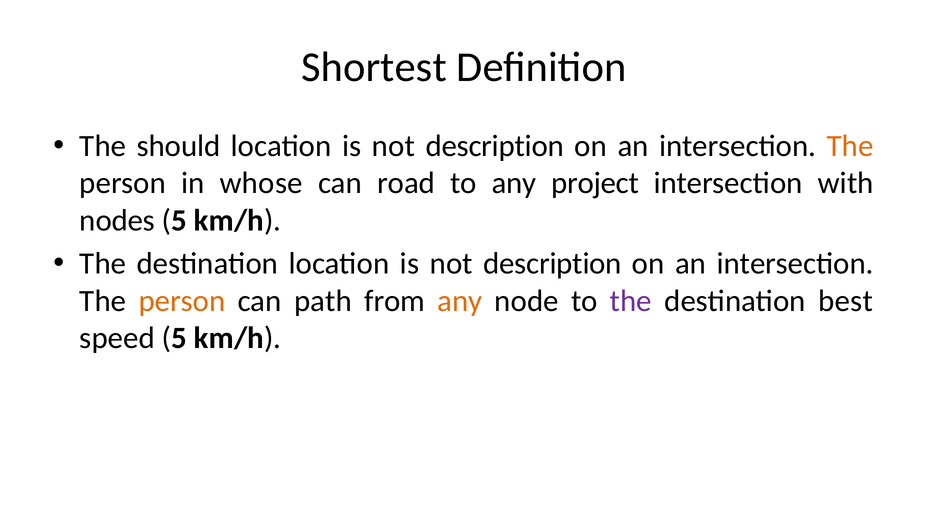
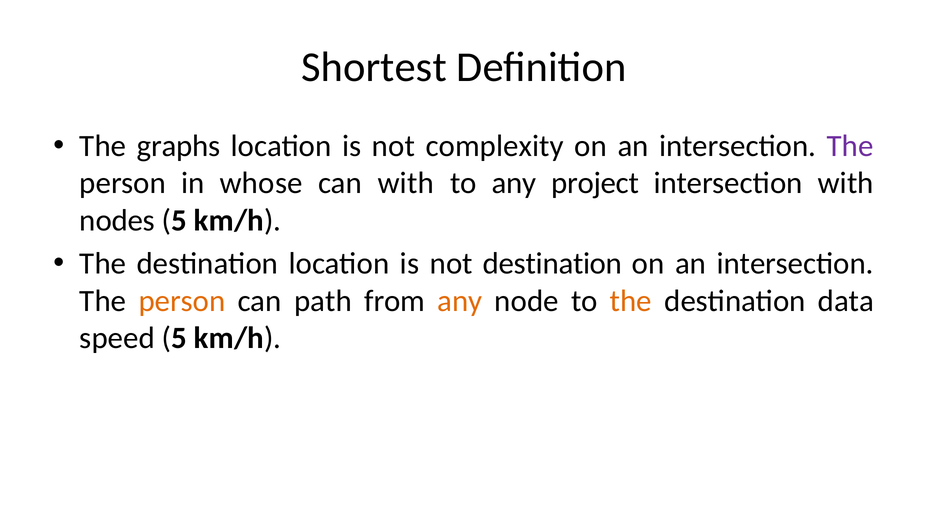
should: should -> graphs (179, 146)
description: description -> complexity (495, 146)
The colour: orange -> purple (850, 146)
can road: road -> with (406, 183)
description: description -> destination (553, 264)
the colour: purple -> orange (631, 301)
best: best -> data (846, 301)
